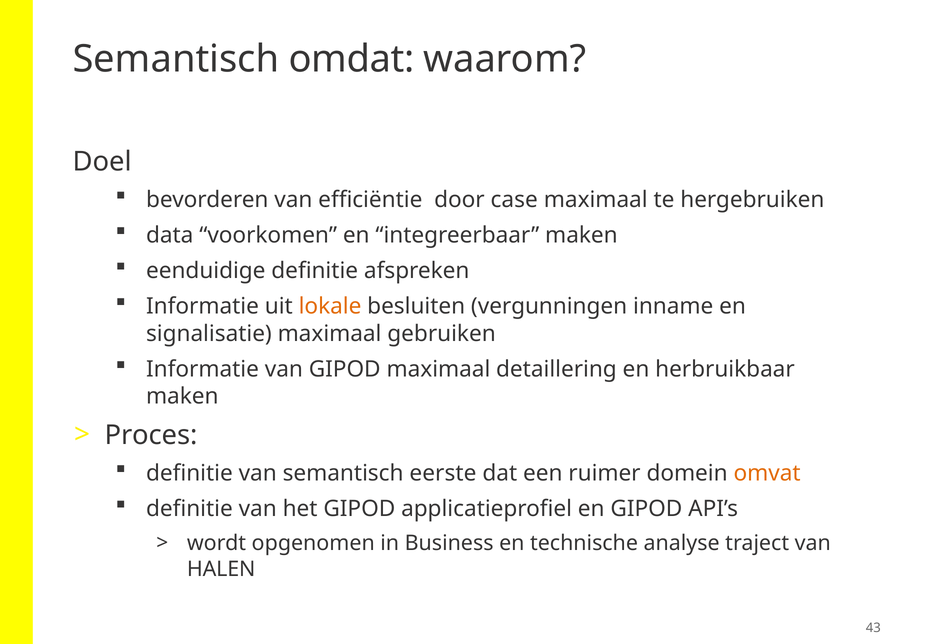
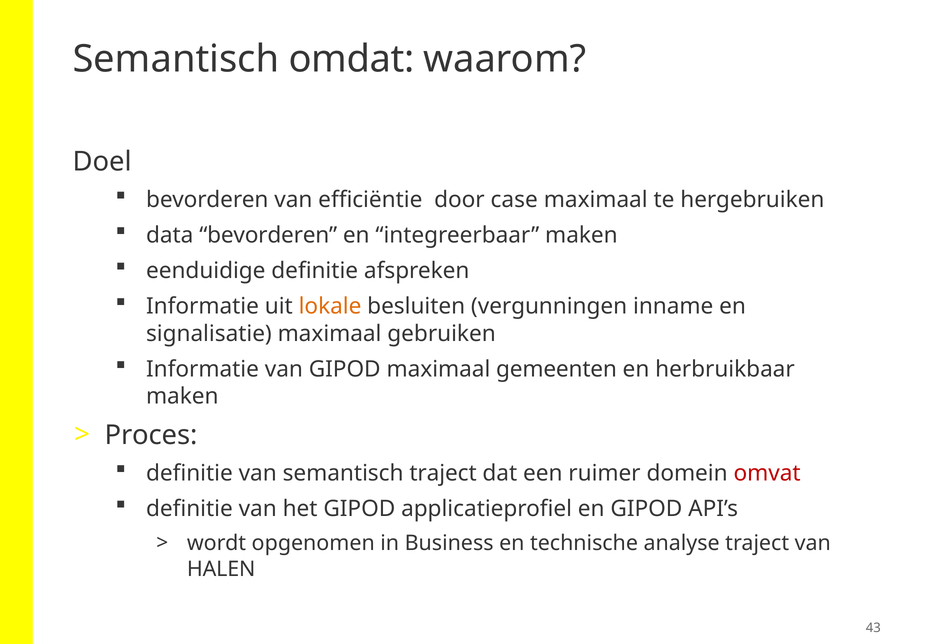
data voorkomen: voorkomen -> bevorderen (268, 235)
detaillering: detaillering -> gemeenten (557, 369)
semantisch eerste: eerste -> traject (443, 473)
omvat colour: orange -> red (767, 473)
